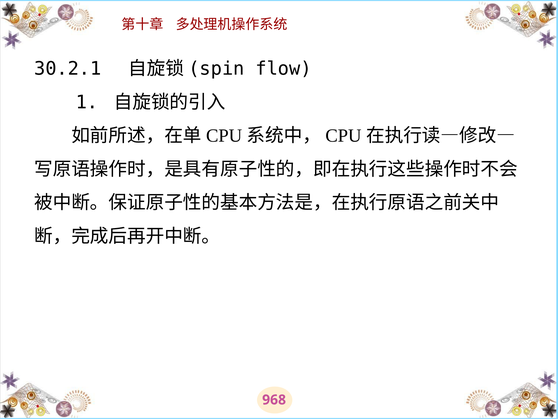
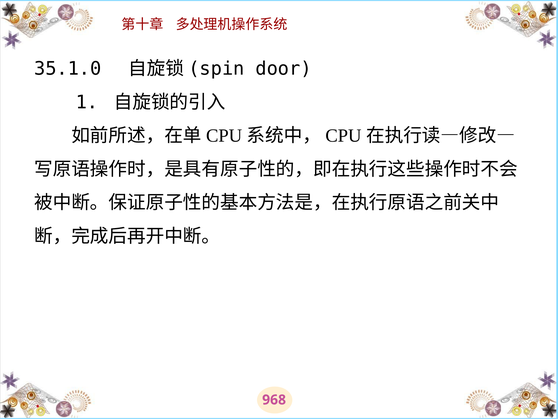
30.2.1: 30.2.1 -> 35.1.0 (68, 69)
flow: flow -> door (284, 69)
